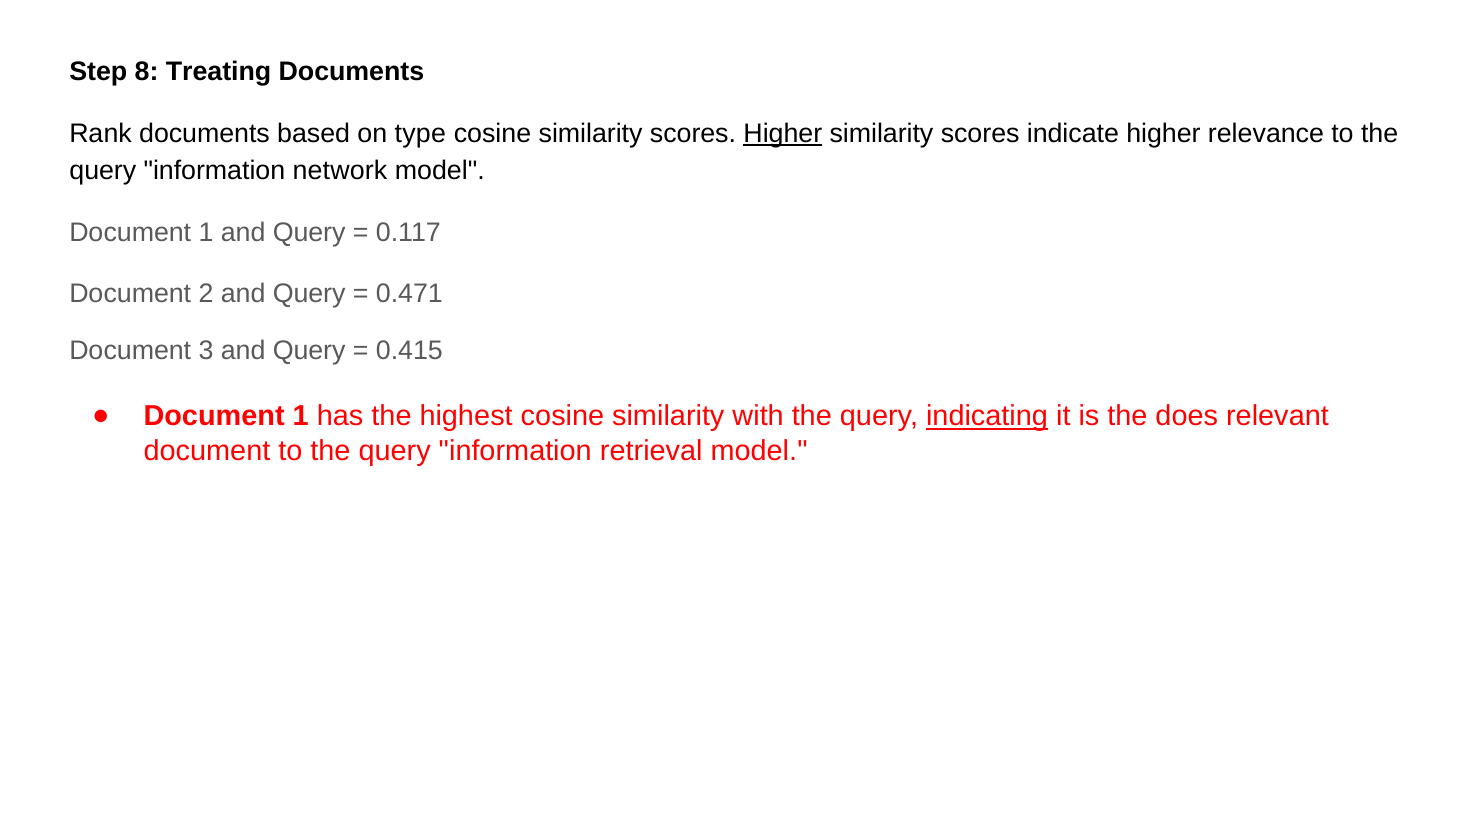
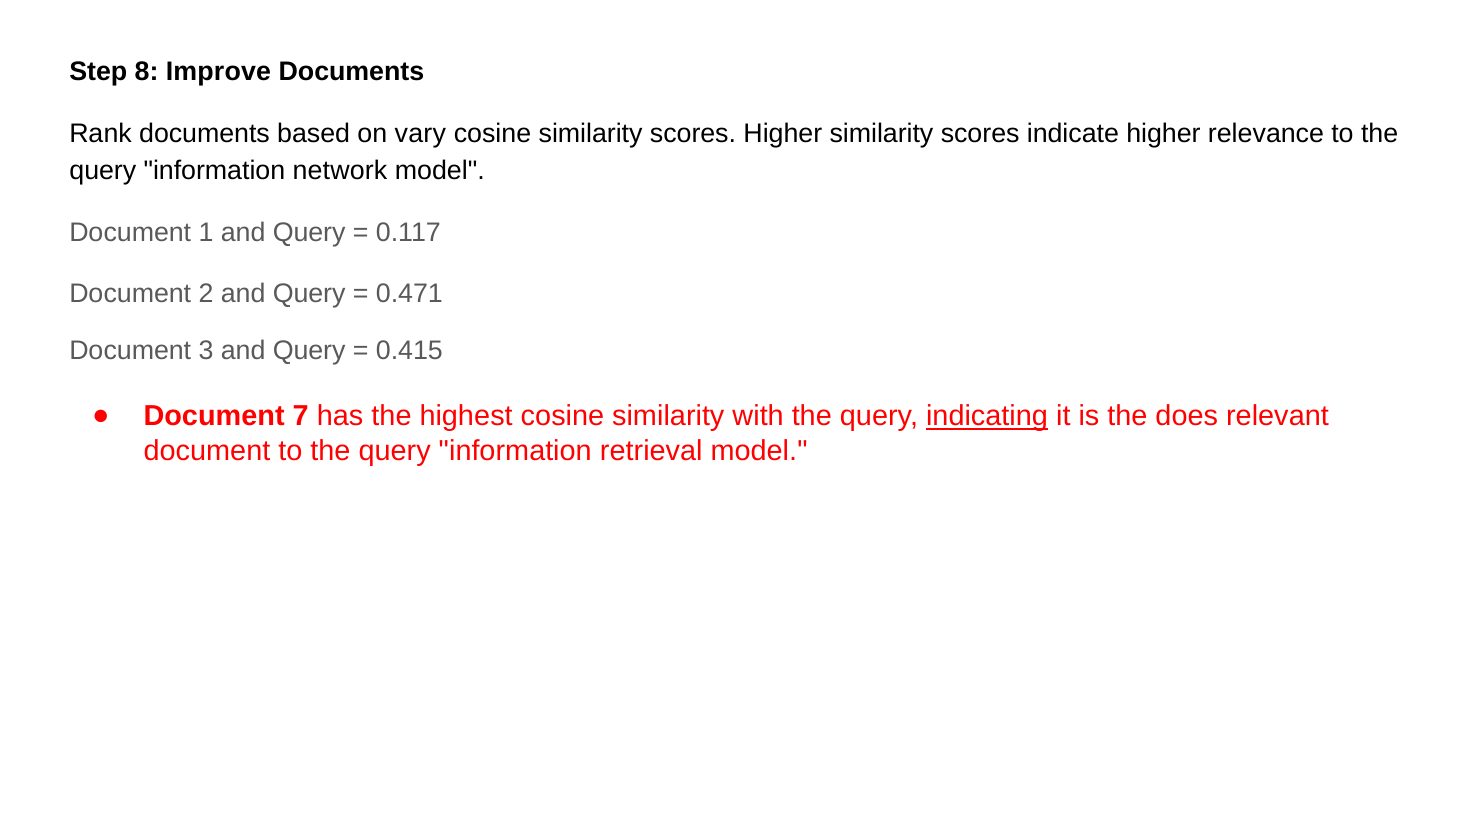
Treating: Treating -> Improve (218, 72)
type: type -> vary (420, 134)
Higher underline: present -> none (783, 134)
1: 1 -> 7 (301, 417)
